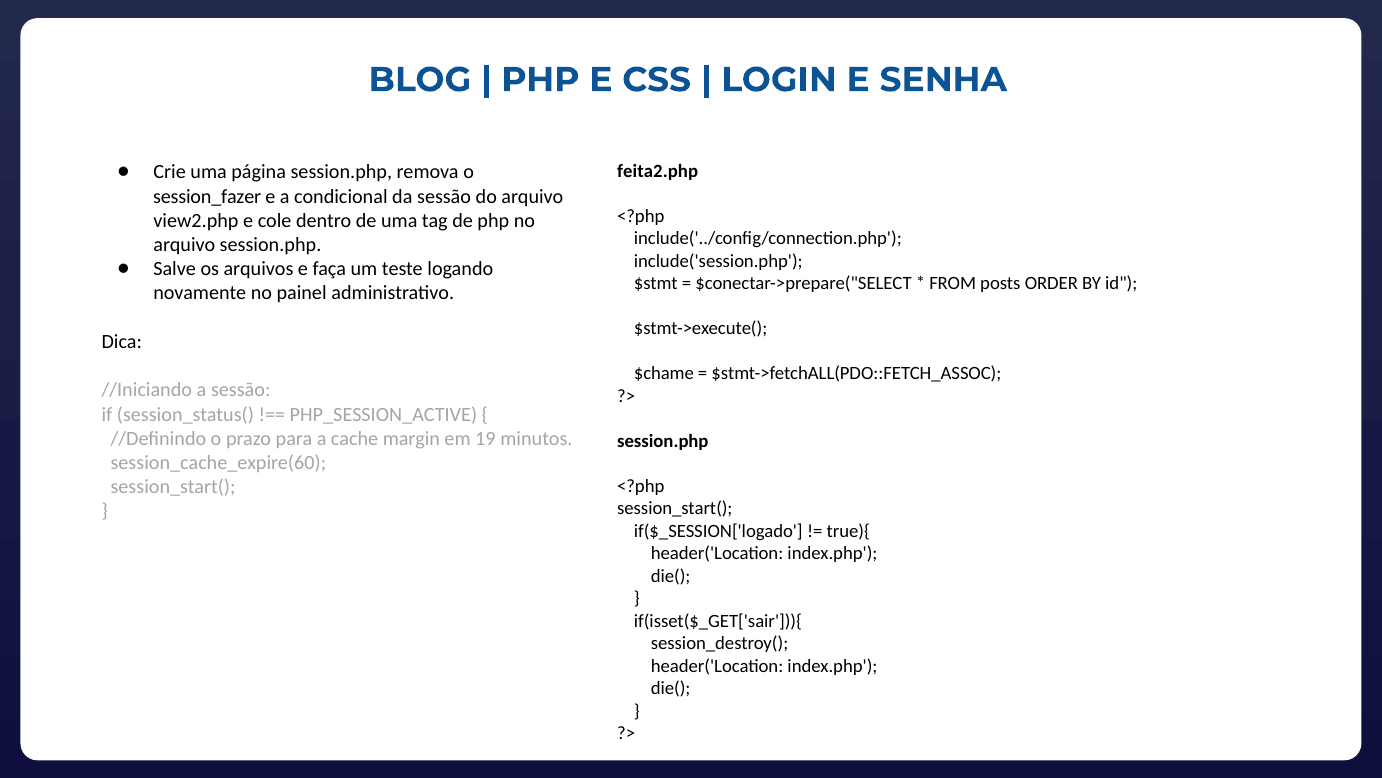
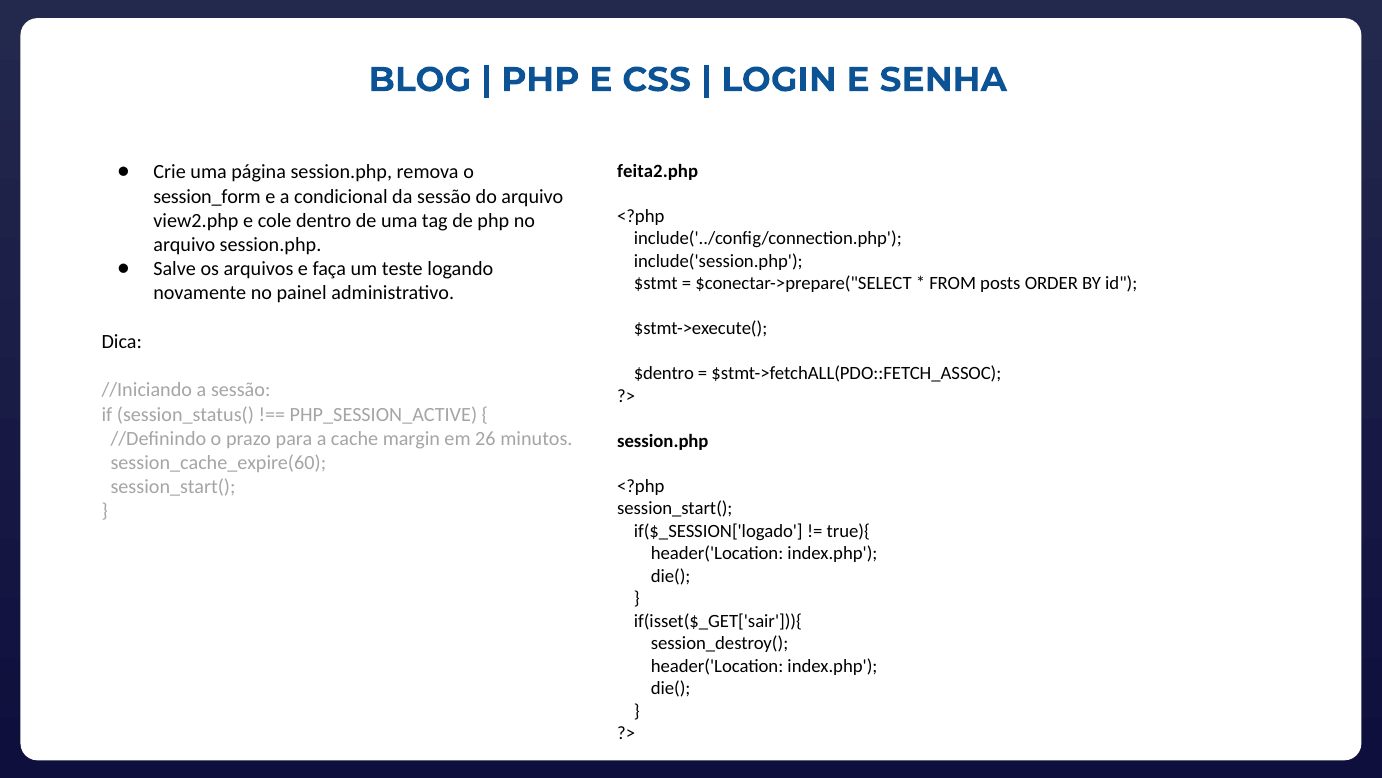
session_fazer: session_fazer -> session_form (207, 196)
$chame: $chame -> $dentro (664, 373)
19: 19 -> 26 (485, 438)
